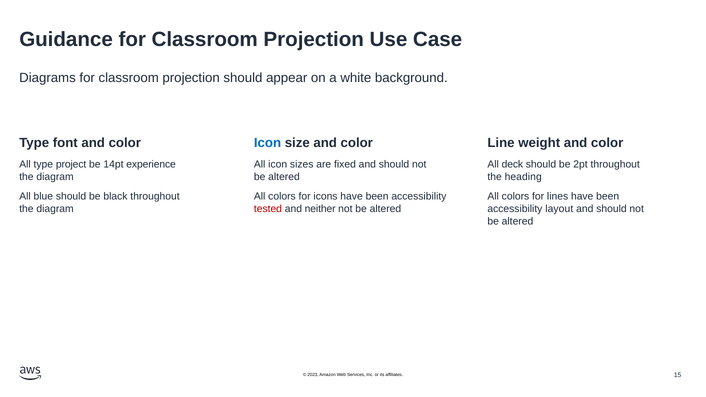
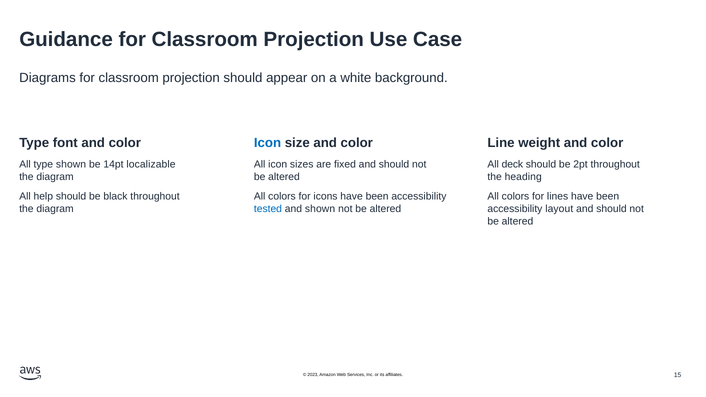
type project: project -> shown (71, 164)
experience: experience -> localizable (151, 164)
blue: blue -> help (43, 197)
tested colour: red -> blue (268, 209)
and neither: neither -> shown (320, 209)
